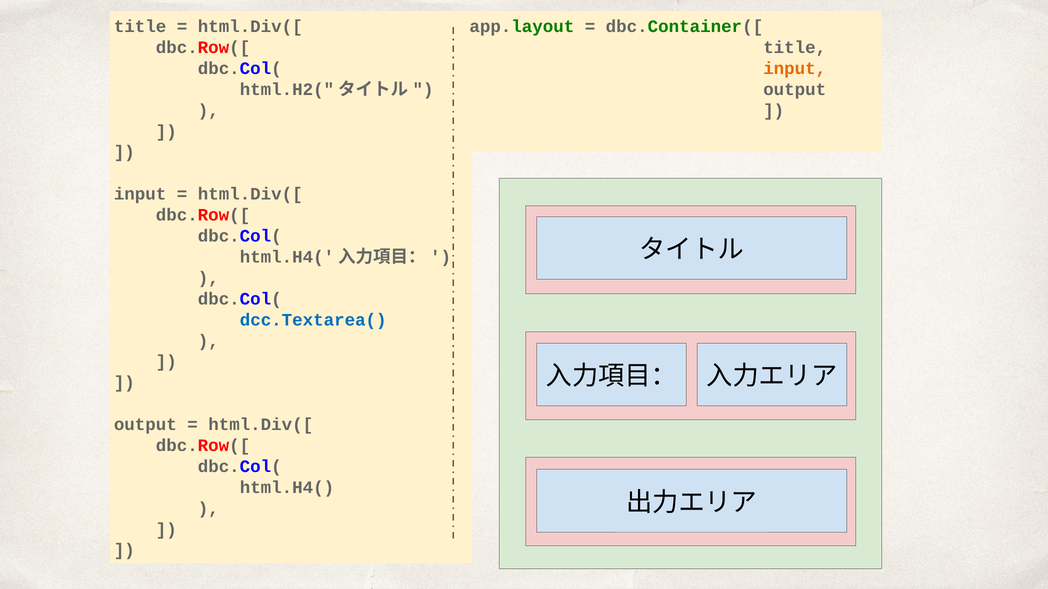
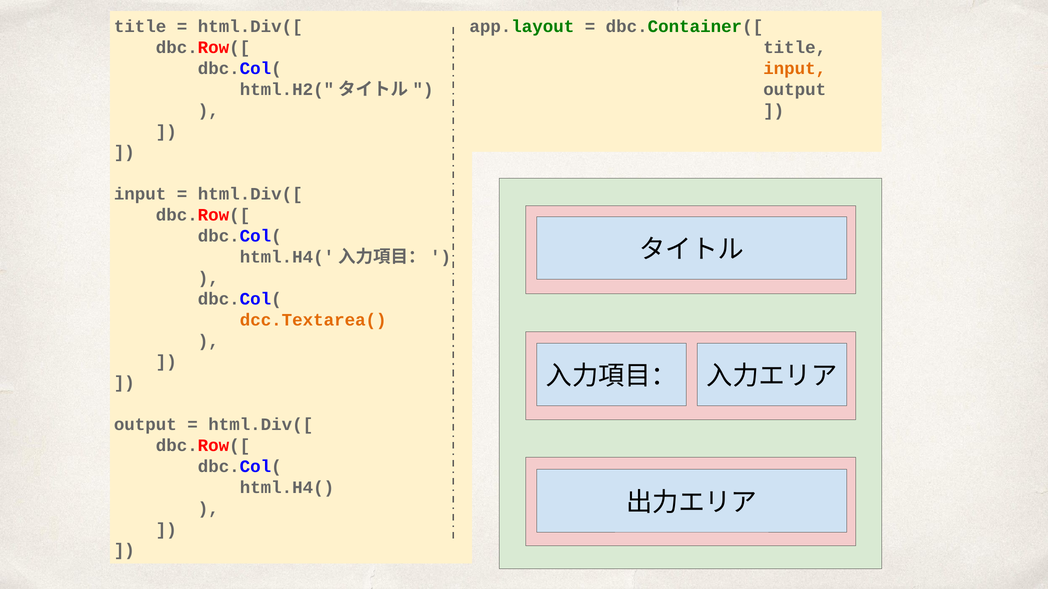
dcc.Textarea( colour: blue -> orange (313, 320)
